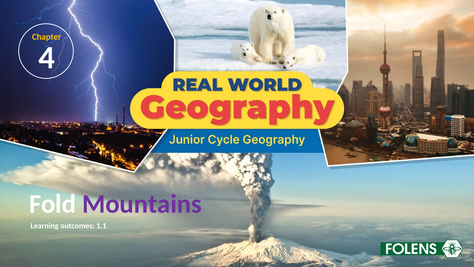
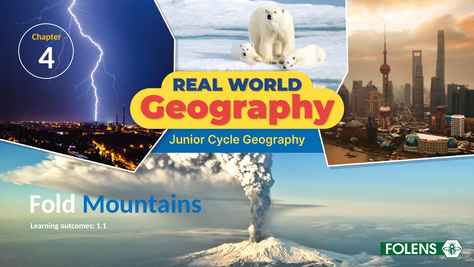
Mountains colour: purple -> blue (142, 204)
